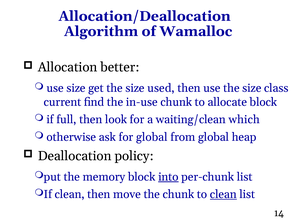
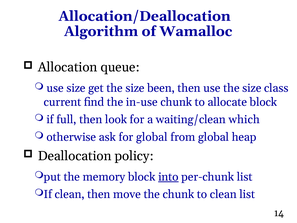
better: better -> queue (120, 67)
used: used -> been (161, 88)
clean underline: present -> none (223, 194)
